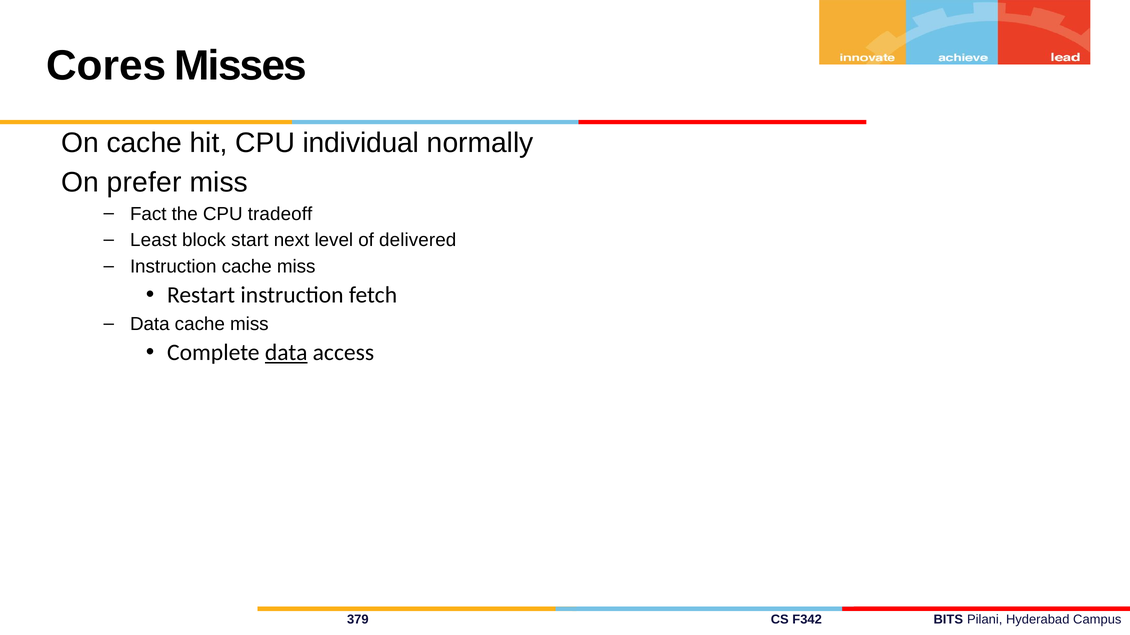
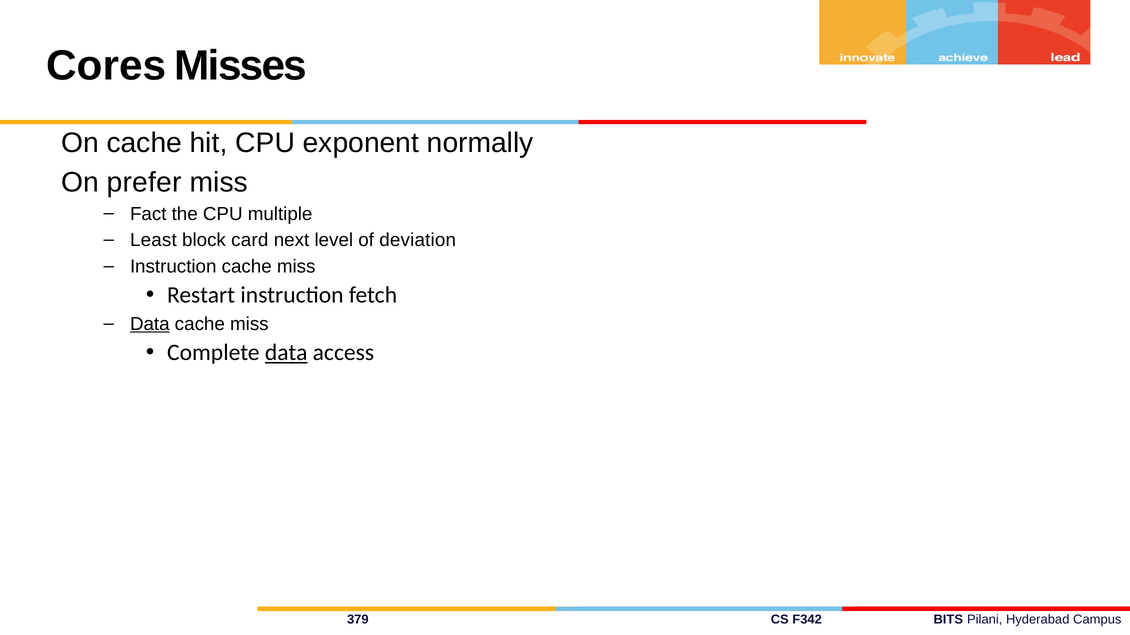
individual: individual -> exponent (361, 143)
tradeoff: tradeoff -> multiple (280, 214)
start: start -> card (250, 240)
delivered: delivered -> deviation (418, 240)
Data underline: none -> present (150, 324)
